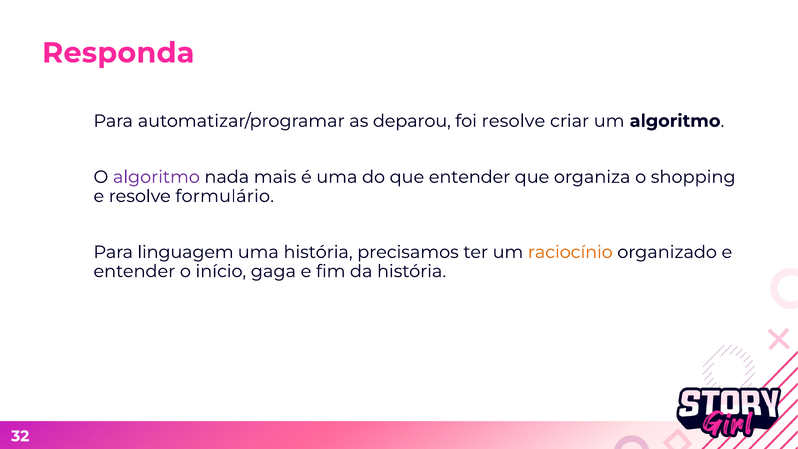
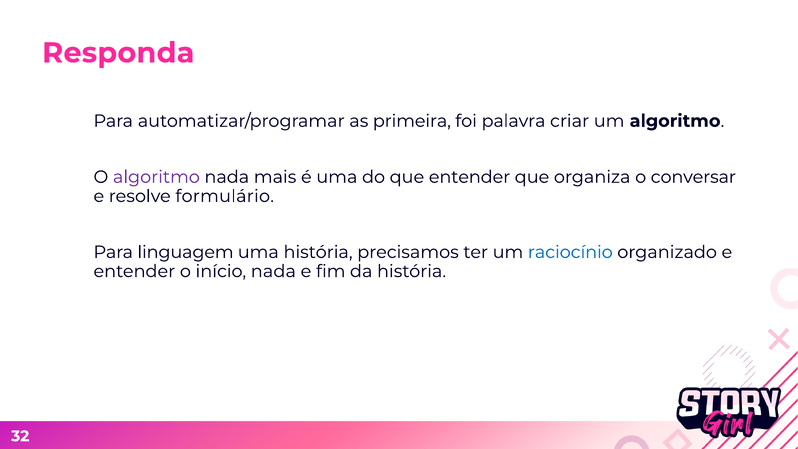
deparou: deparou -> primeira (412, 121)
foi resolve: resolve -> palavra (514, 121)
shopping: shopping -> conversar (693, 177)
raciocínio colour: orange -> blue (570, 252)
início gaga: gaga -> nada (273, 271)
